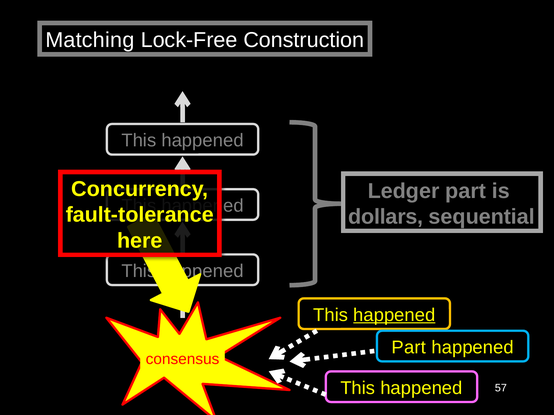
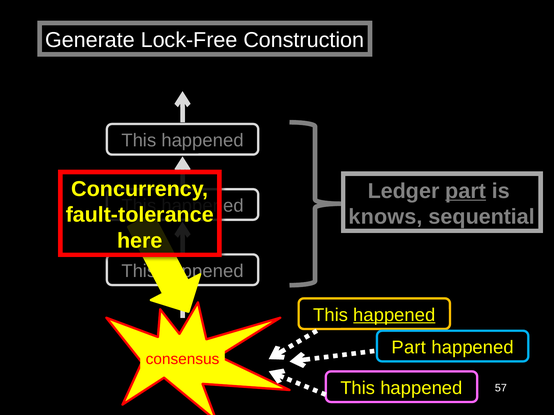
Matching: Matching -> Generate (90, 40)
part underline: none -> present (466, 191)
dollars: dollars -> knows (386, 217)
